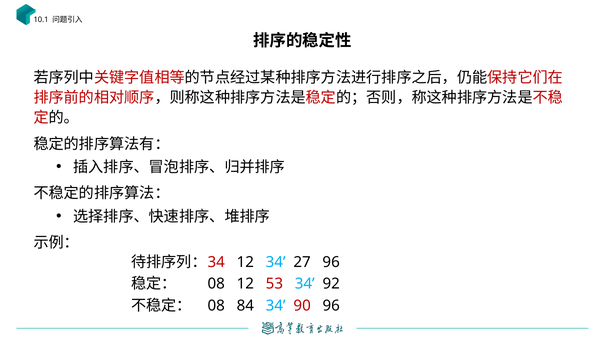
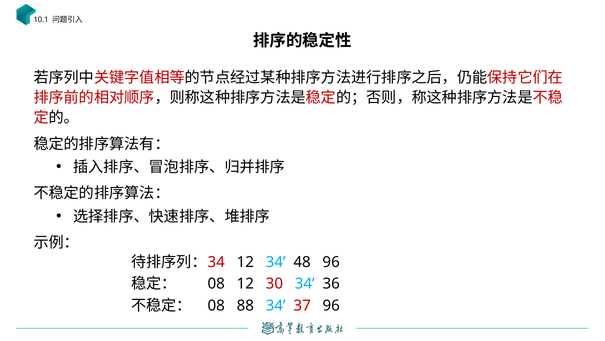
27: 27 -> 48 (302, 262)
53: 53 -> 30 (274, 283)
92: 92 -> 36 (331, 283)
84: 84 -> 88 (245, 305)
90: 90 -> 37 (302, 305)
